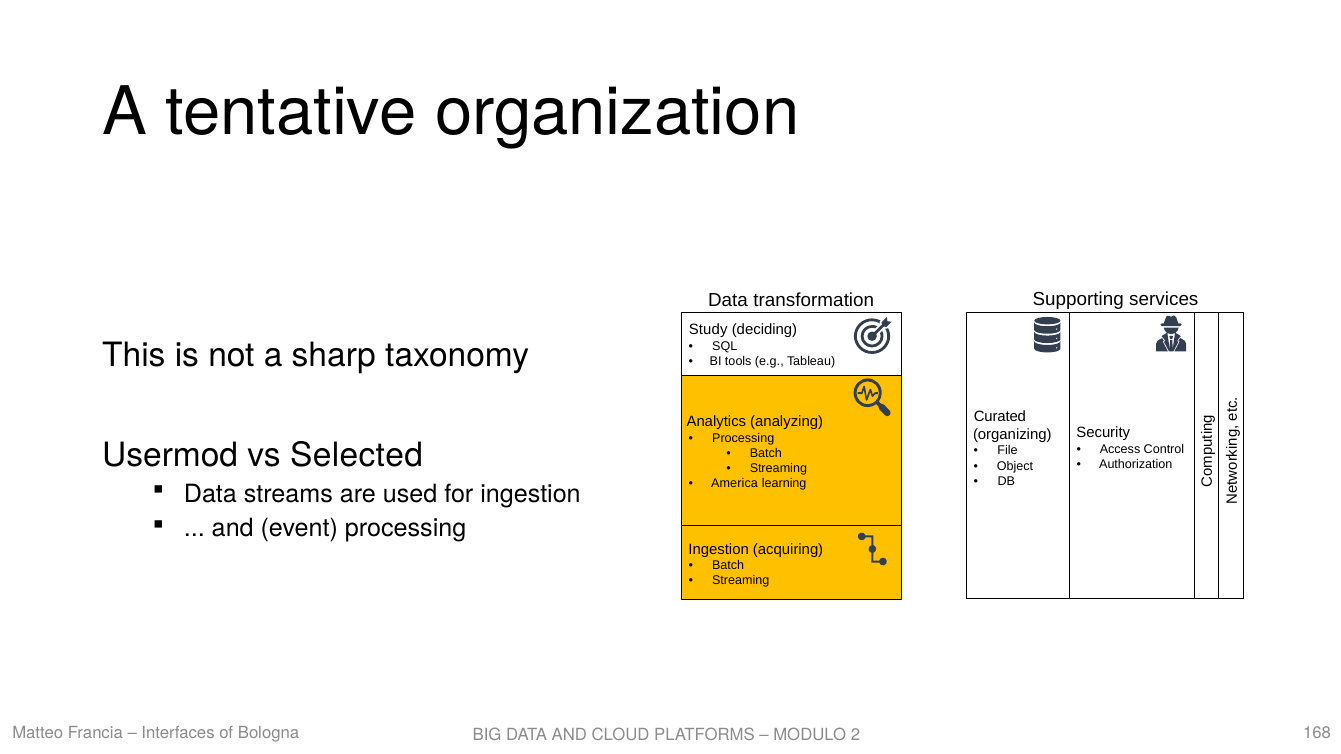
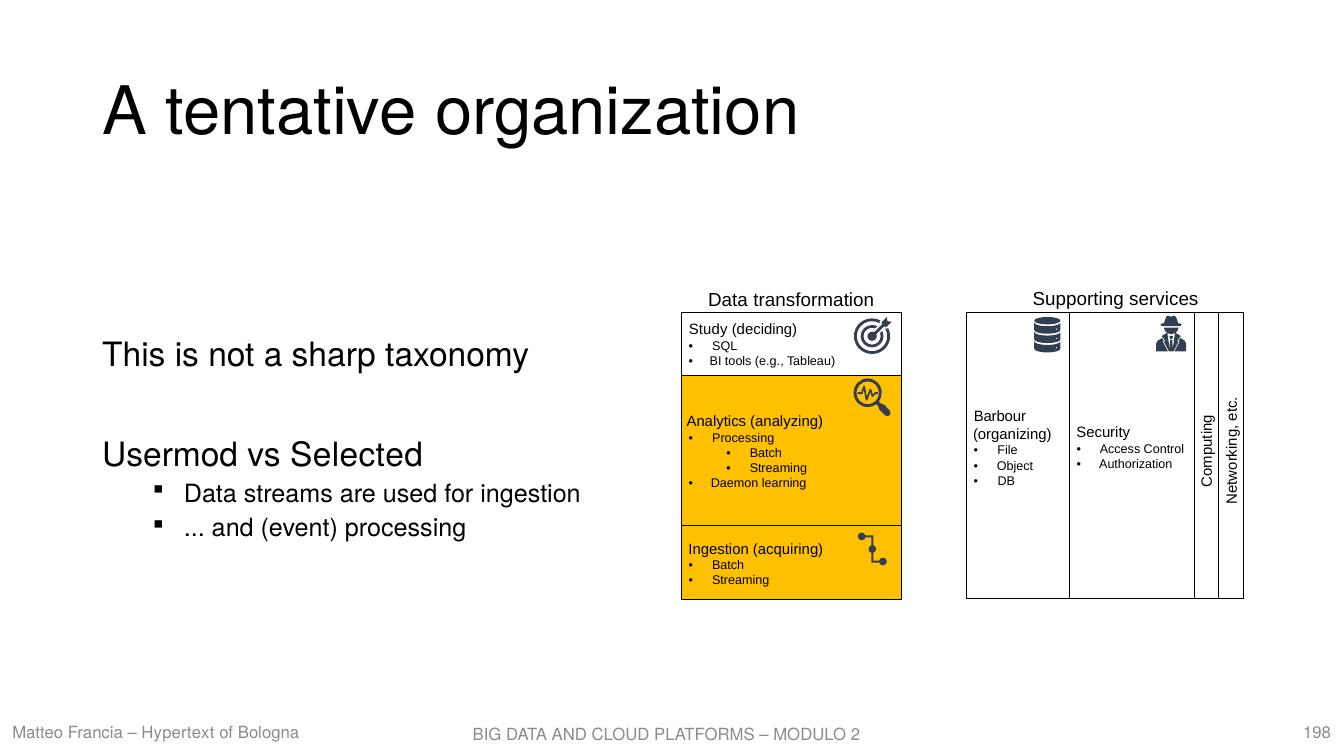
Curated: Curated -> Barbour (1000, 417)
America: America -> Daemon (735, 484)
Interfaces: Interfaces -> Hypertext (178, 733)
168: 168 -> 198 (1317, 733)
